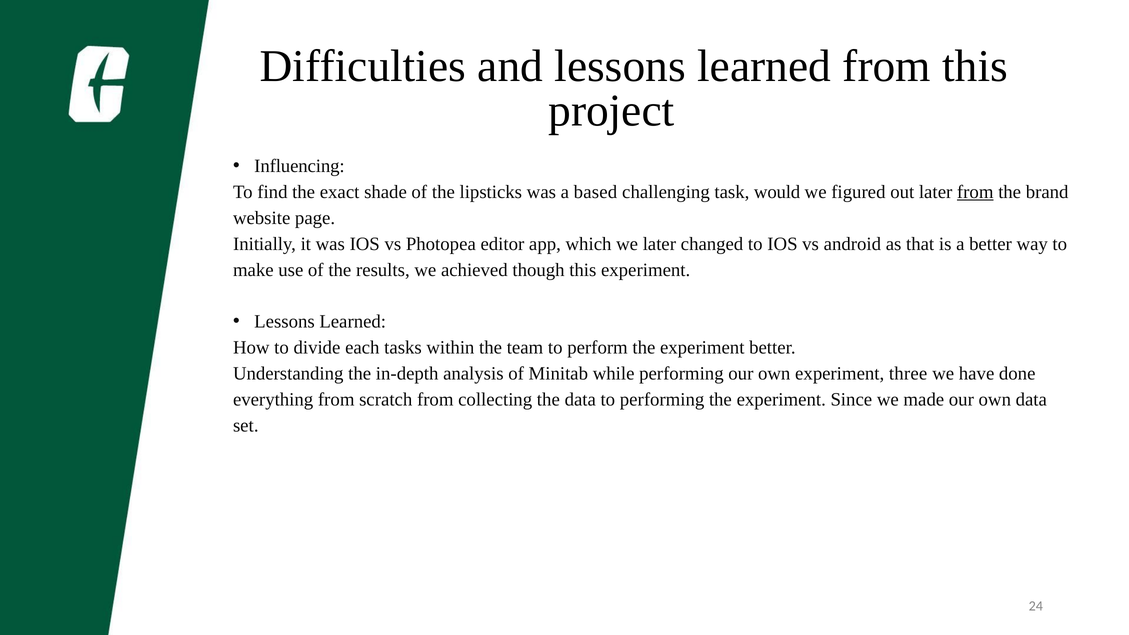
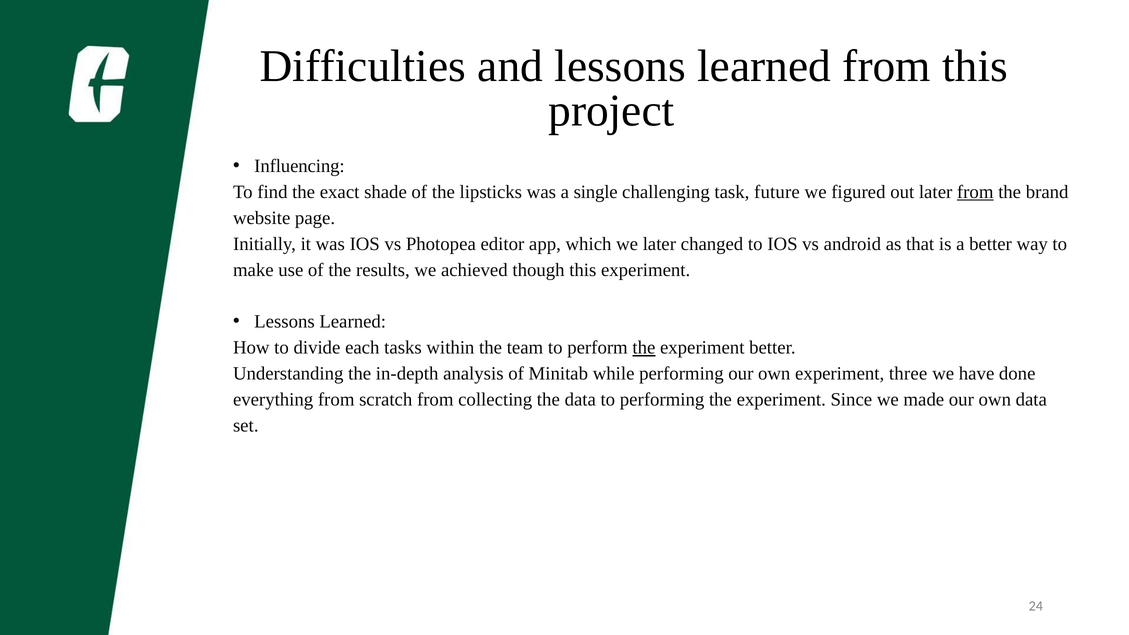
based: based -> single (596, 192)
would: would -> future (777, 192)
the underline: none -> present (644, 348)
